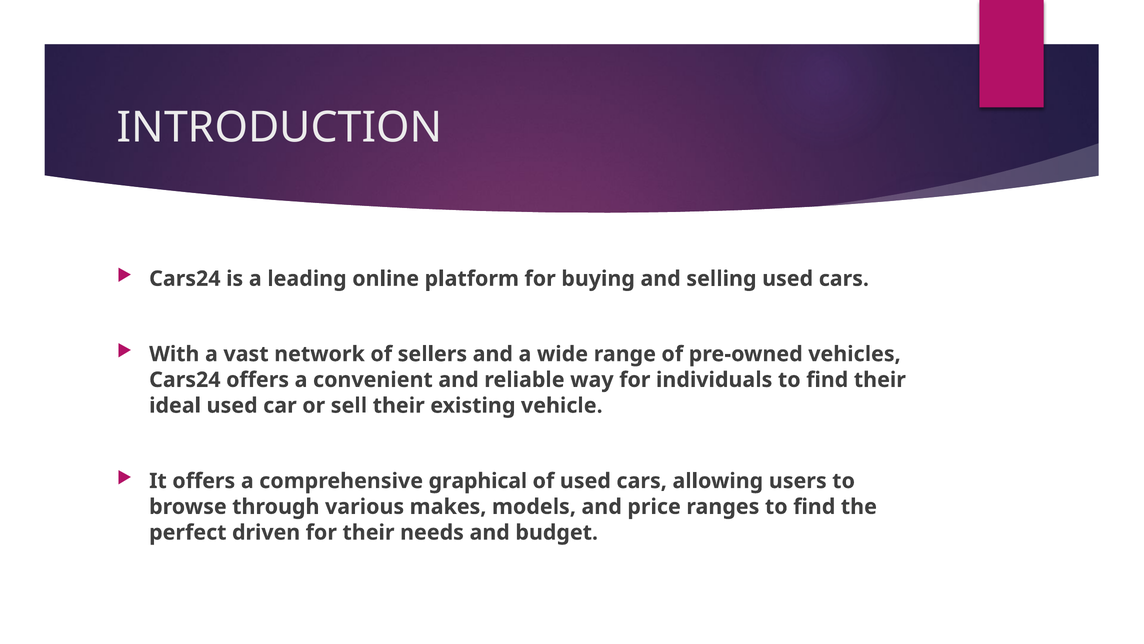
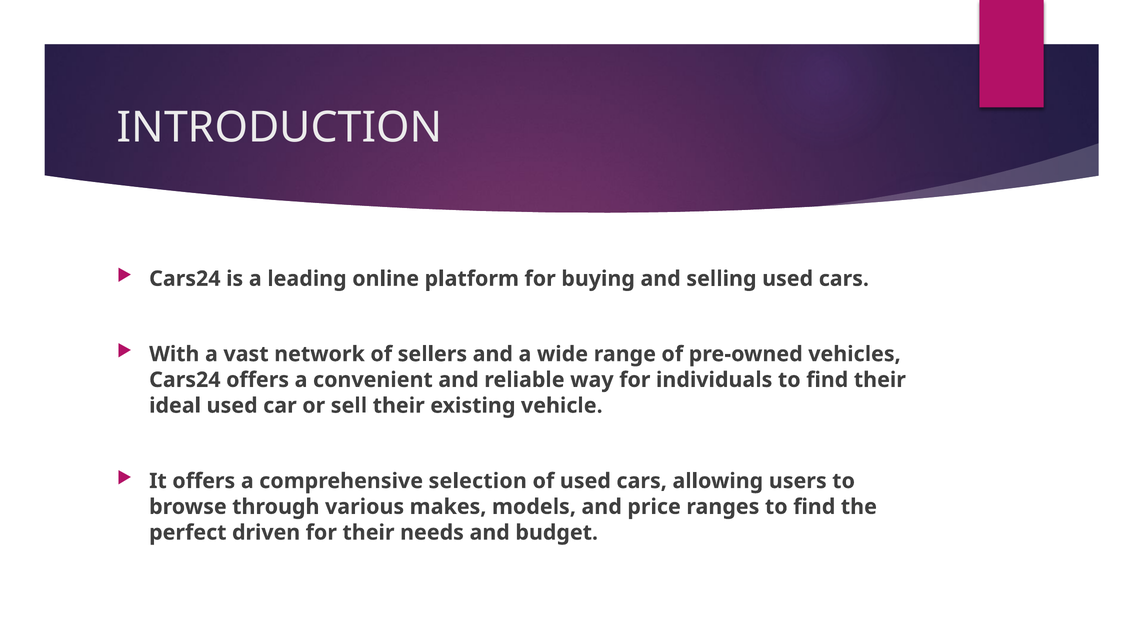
graphical: graphical -> selection (478, 481)
